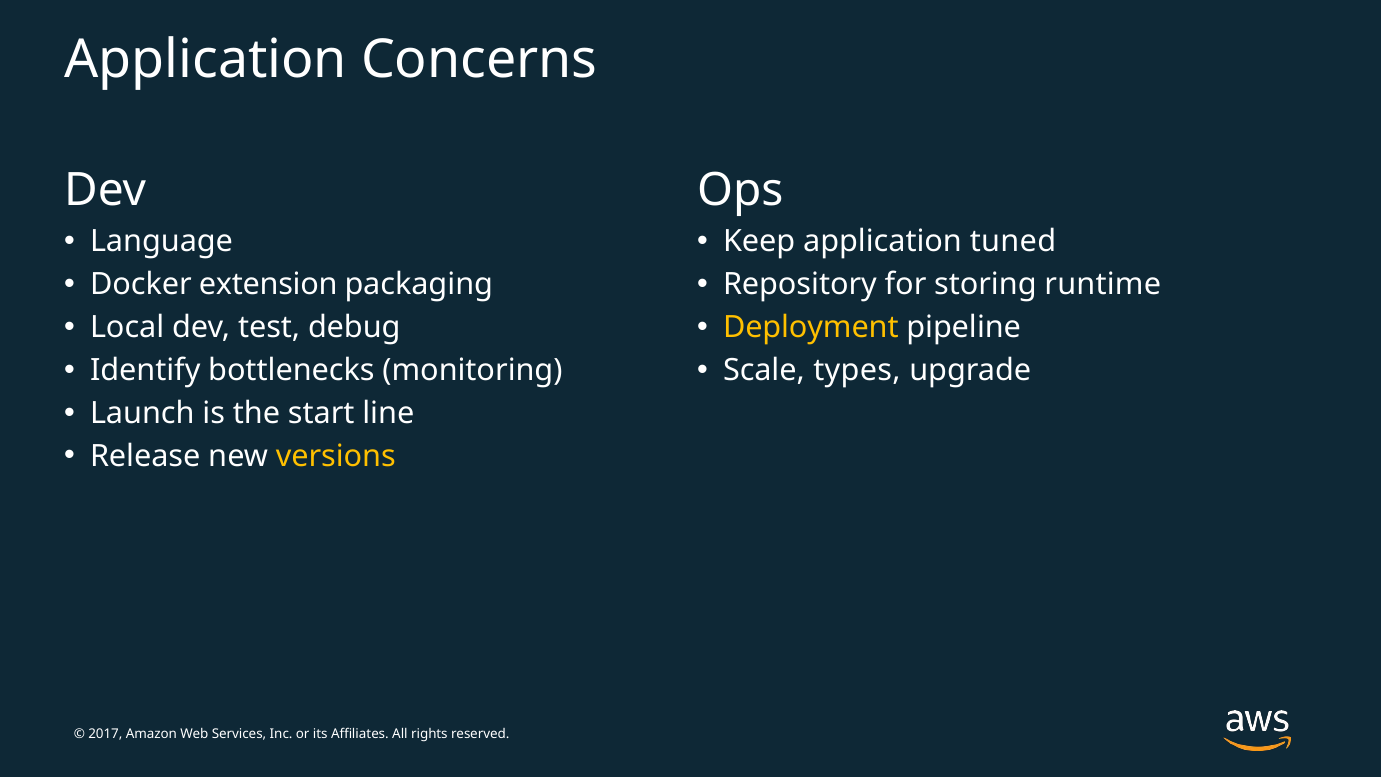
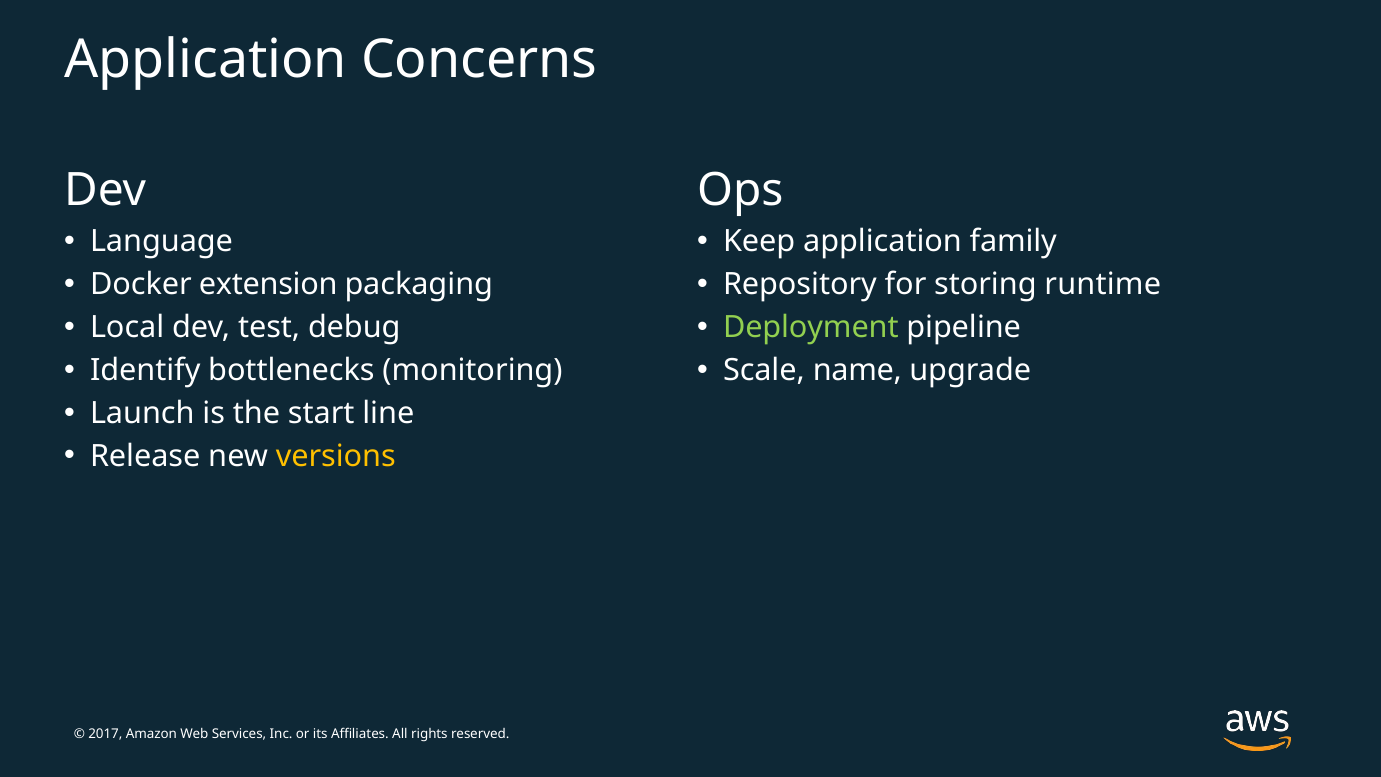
tuned: tuned -> family (1013, 242)
Deployment colour: yellow -> light green (811, 328)
types: types -> name (857, 371)
